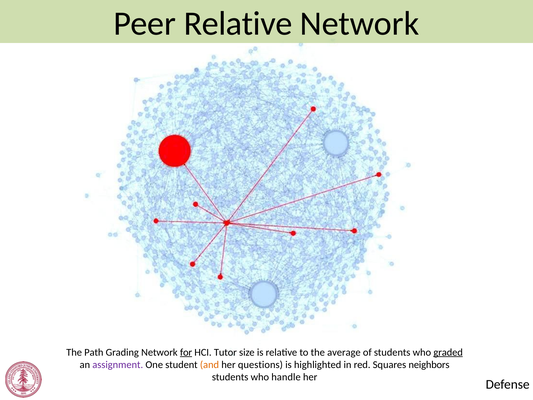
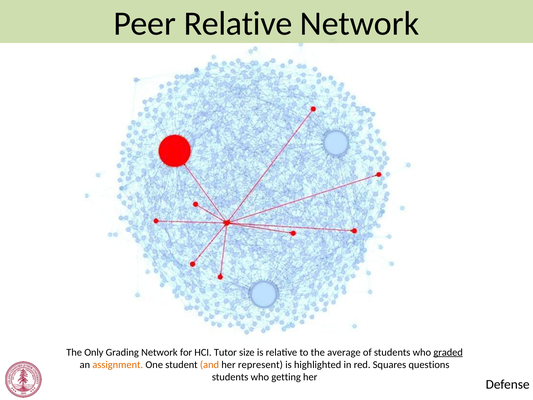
Path: Path -> Only (94, 352)
for underline: present -> none (186, 352)
assignment colour: purple -> orange (118, 365)
questions: questions -> represent (260, 365)
neighbors: neighbors -> questions (429, 365)
handle: handle -> getting (286, 377)
